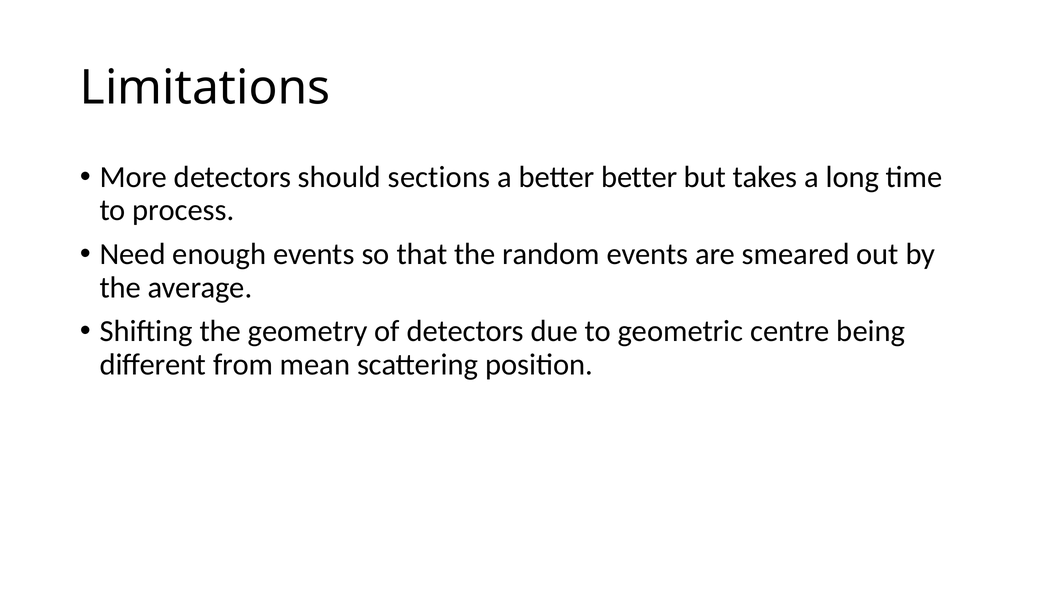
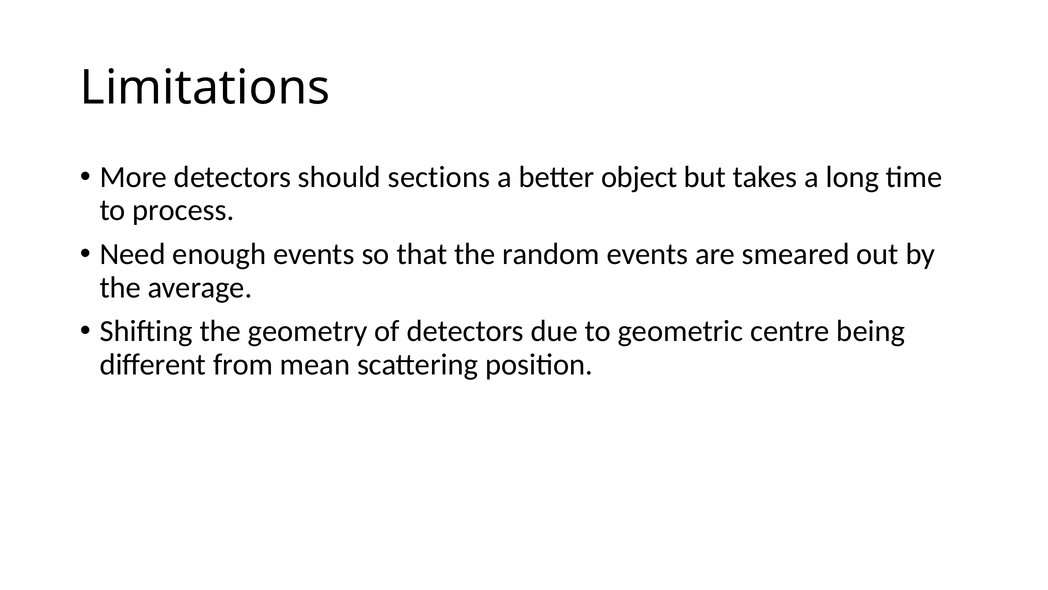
better better: better -> object (639, 177)
